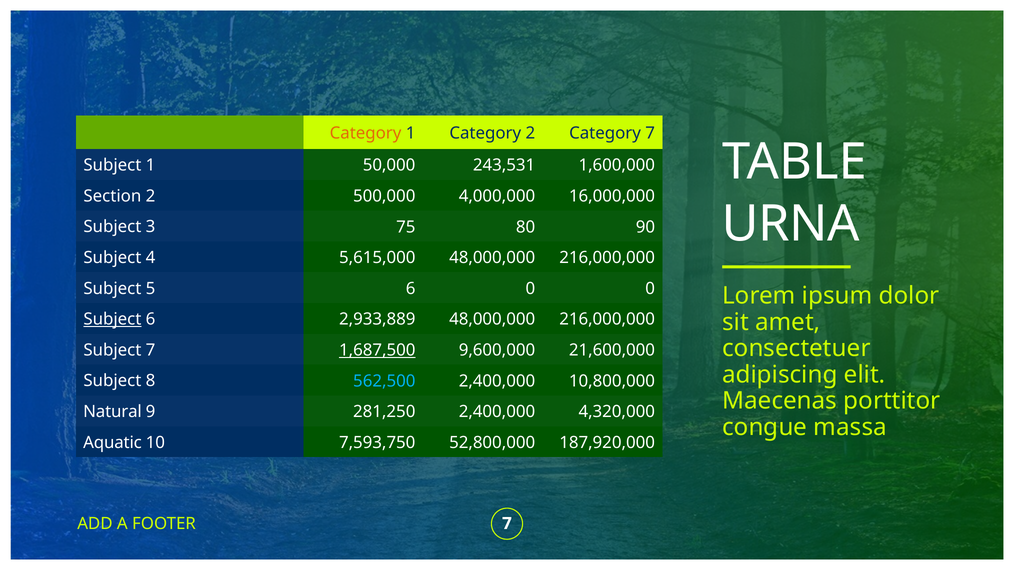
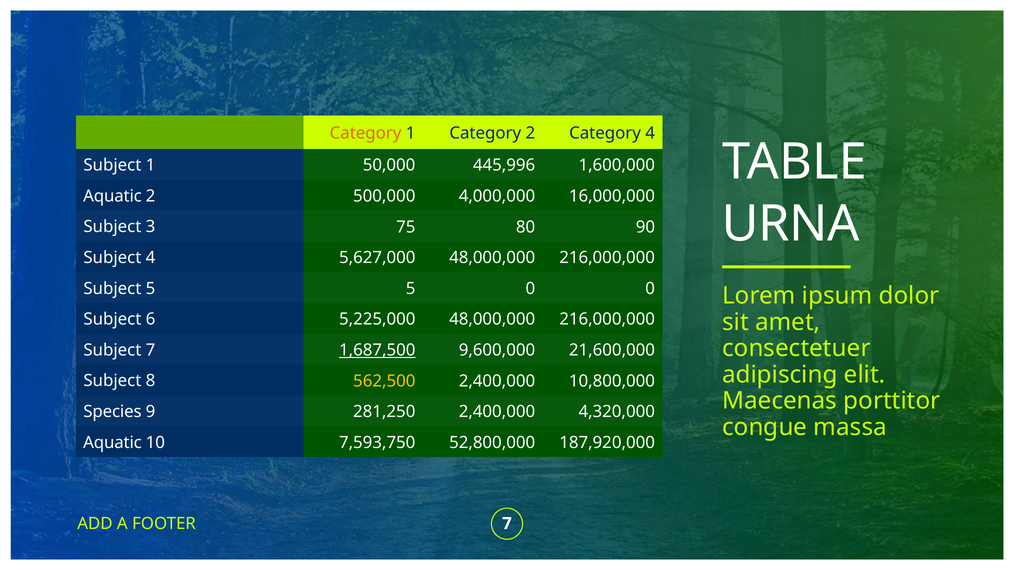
Category 7: 7 -> 4 (650, 133)
243,531: 243,531 -> 445,996 (504, 165)
Section: Section -> Aquatic (112, 196)
5,615,000: 5,615,000 -> 5,627,000 (377, 258)
5 6: 6 -> 5 (411, 289)
Subject underline: present -> none (112, 319)
2,933,889: 2,933,889 -> 5,225,000 (377, 320)
562,500 colour: light blue -> yellow (384, 381)
Natural: Natural -> Species (112, 412)
